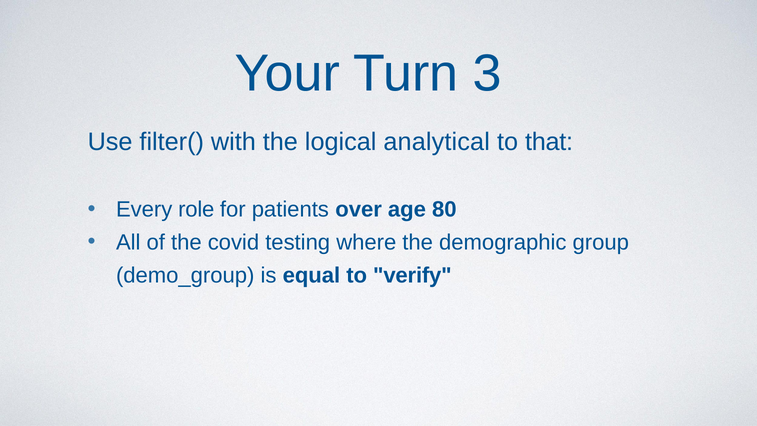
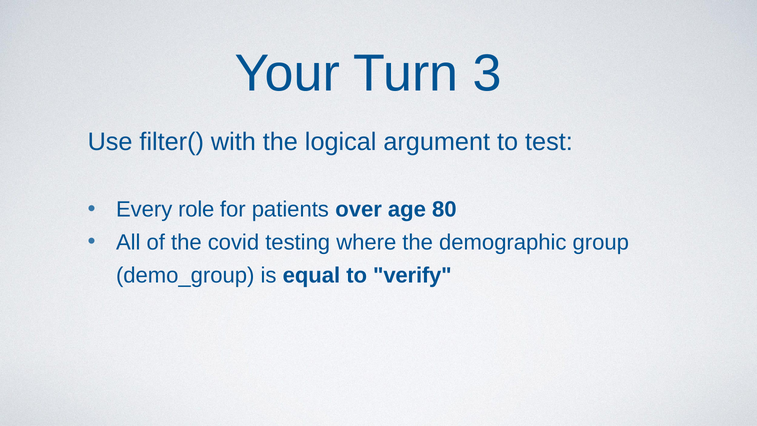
analytical: analytical -> argument (437, 142)
that: that -> test (549, 142)
